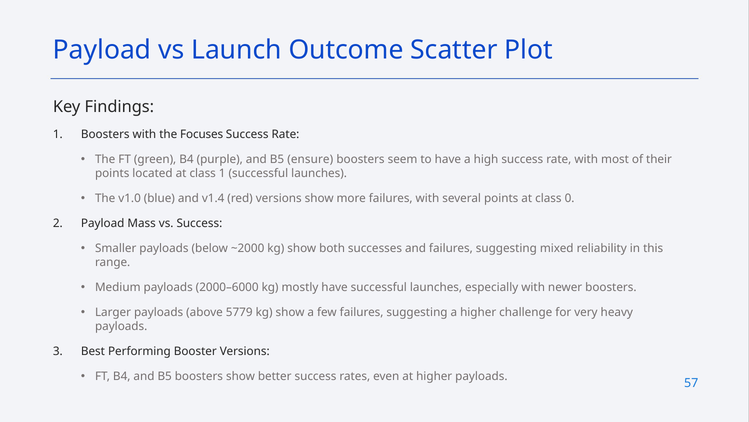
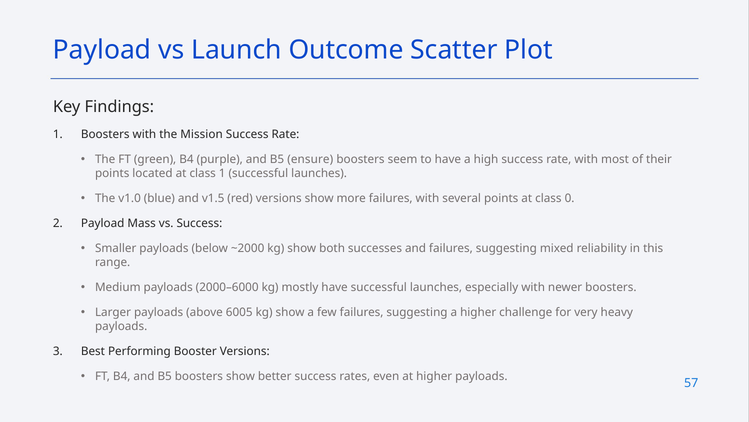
Focuses: Focuses -> Mission (202, 134)
v1.4: v1.4 -> v1.5 (213, 198)
5779: 5779 -> 6005 (239, 312)
